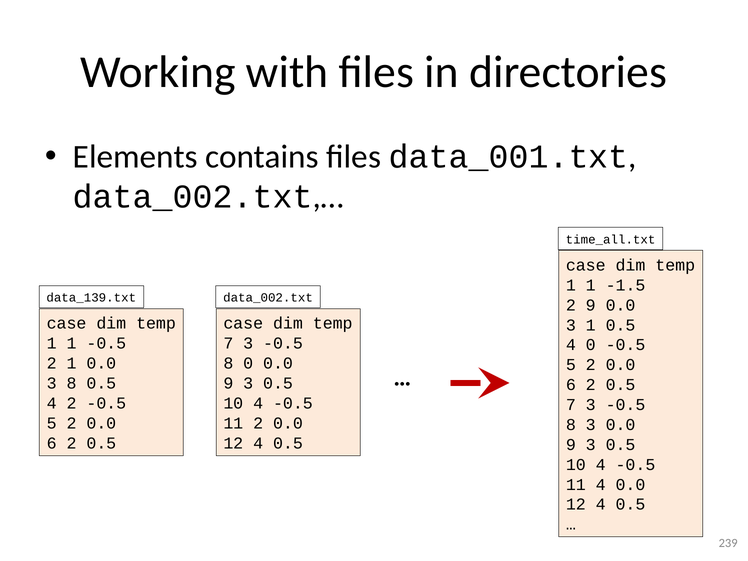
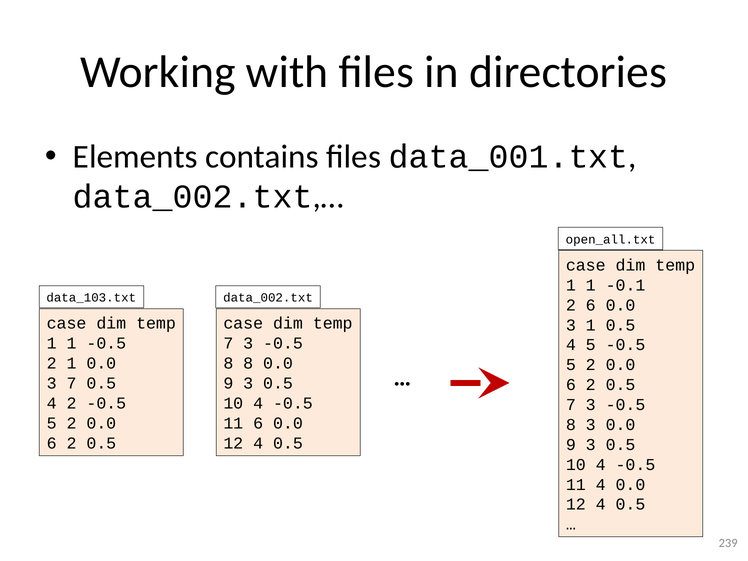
time_all.txt: time_all.txt -> open_all.txt (611, 239)
-1.5: -1.5 -> -0.1 (626, 285)
data_139.txt: data_139.txt -> data_103.txt (91, 298)
2 9: 9 -> 6 (591, 305)
4 0: 0 -> 5 (591, 345)
8 0: 0 -> 8 (248, 363)
3 8: 8 -> 7 (71, 383)
11 2: 2 -> 6 (258, 423)
